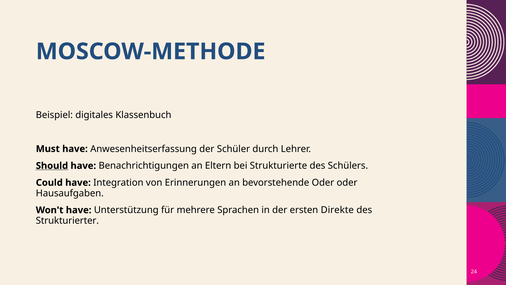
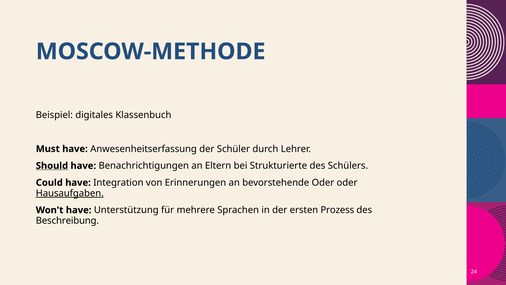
Hausaufgaben underline: none -> present (70, 193)
Direkte: Direkte -> Prozess (337, 210)
Strukturierter: Strukturierter -> Beschreibung (67, 220)
